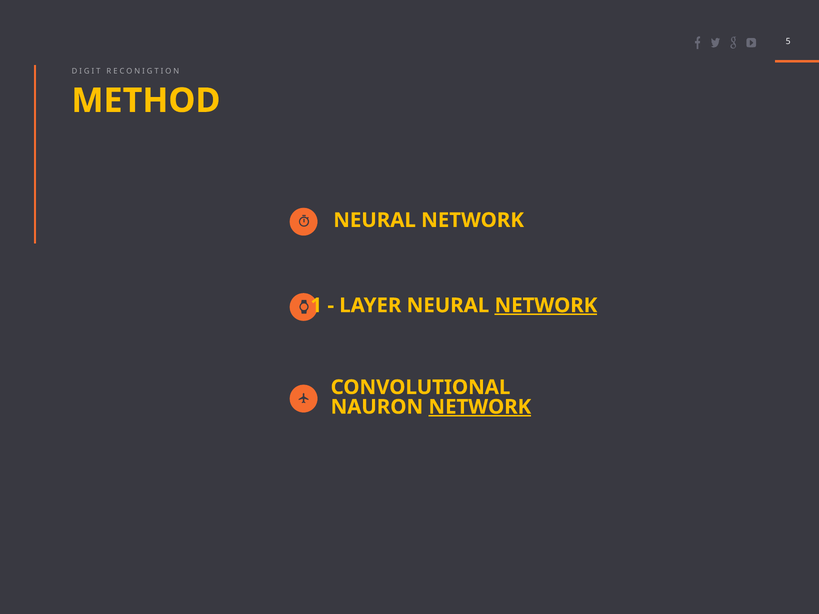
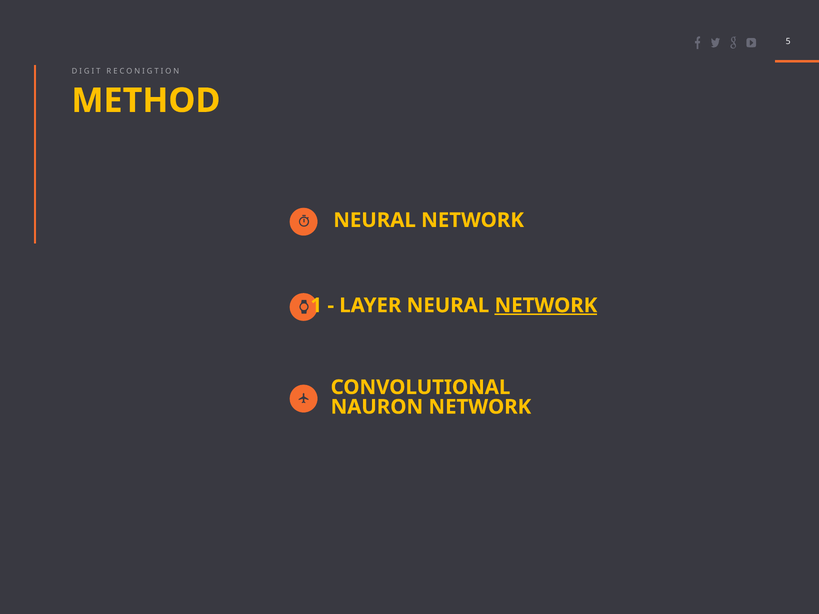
NETWORK underline: present -> none (480, 407)
